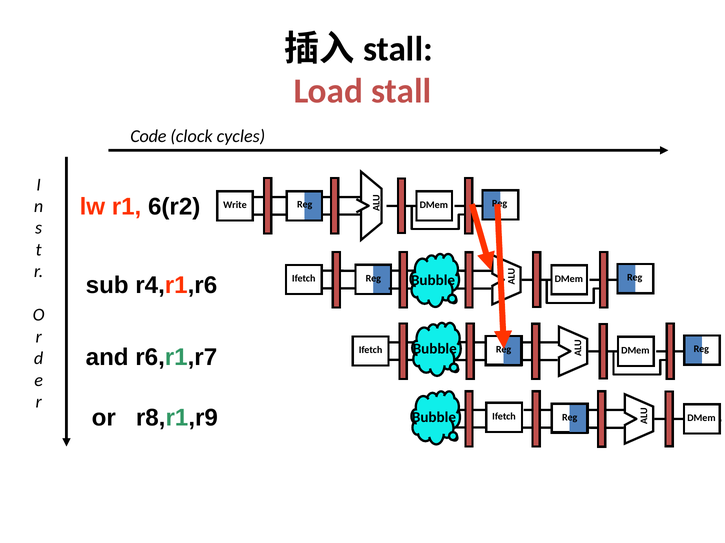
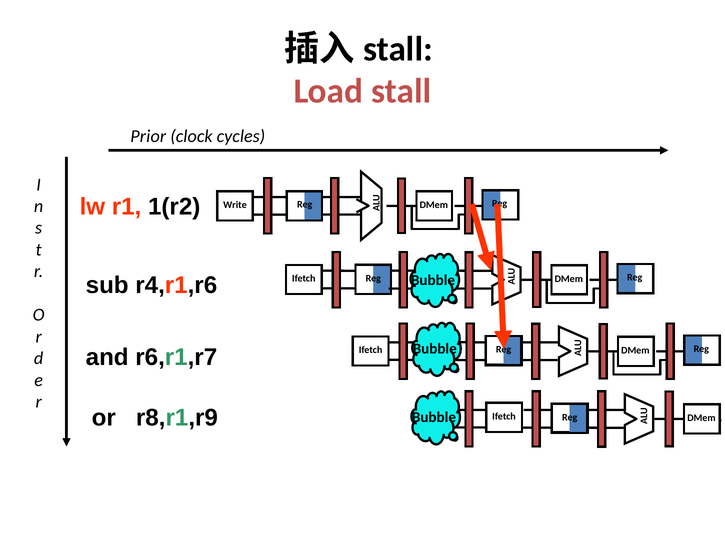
Code: Code -> Prior (148, 136)
6(r2: 6(r2 -> 1(r2 (174, 207)
